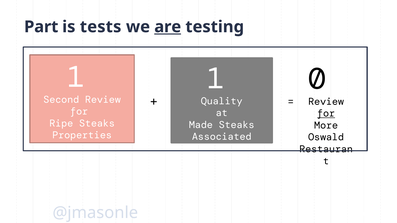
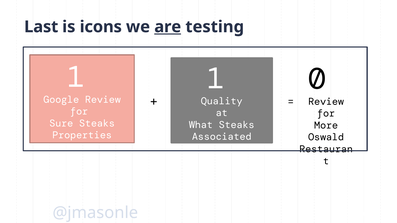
Part: Part -> Last (41, 27)
tests: tests -> icons (101, 27)
Second: Second -> Google (61, 100)
for underline: present -> none (326, 114)
Ripe: Ripe -> Sure (61, 123)
Made: Made -> What (201, 125)
